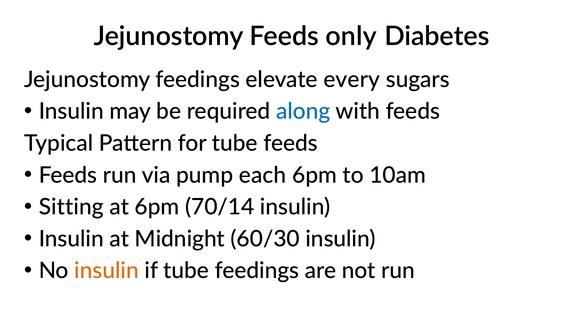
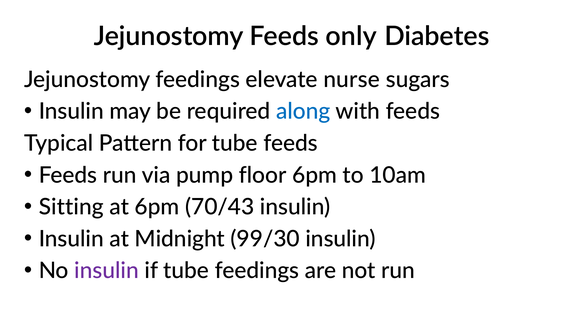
every: every -> nurse (352, 80)
each: each -> floor (263, 175)
70/14: 70/14 -> 70/43 (220, 207)
60/30: 60/30 -> 99/30 (265, 239)
insulin colour: orange -> purple (107, 271)
